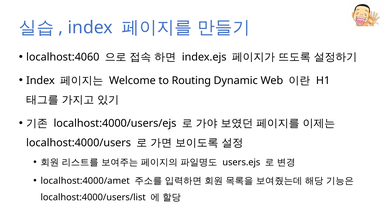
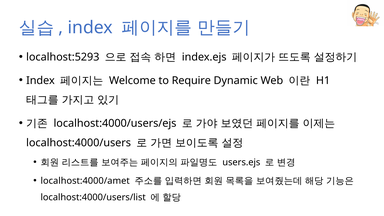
localhost:4060: localhost:4060 -> localhost:5293 (63, 57)
Routing: Routing -> Require (191, 80)
